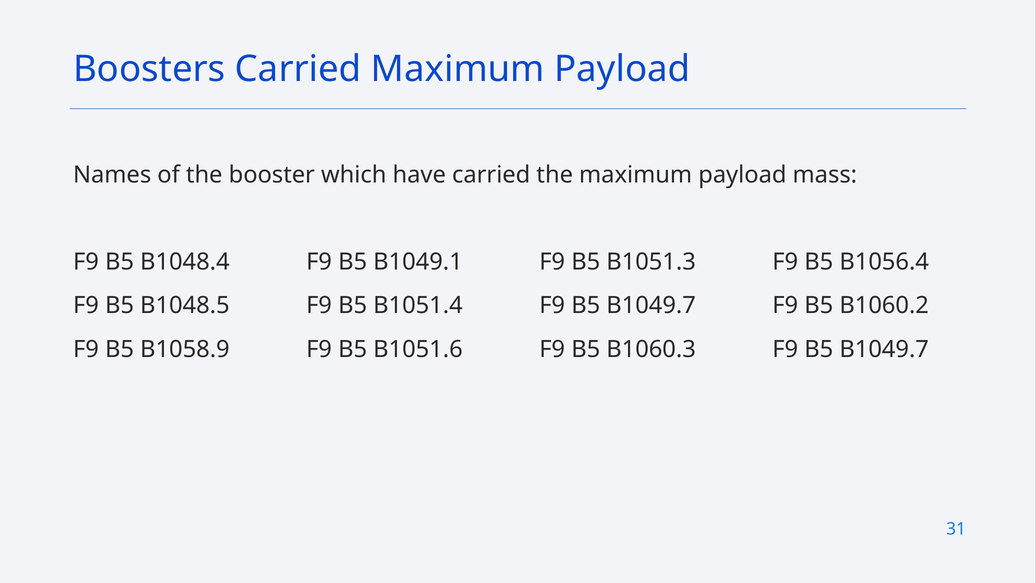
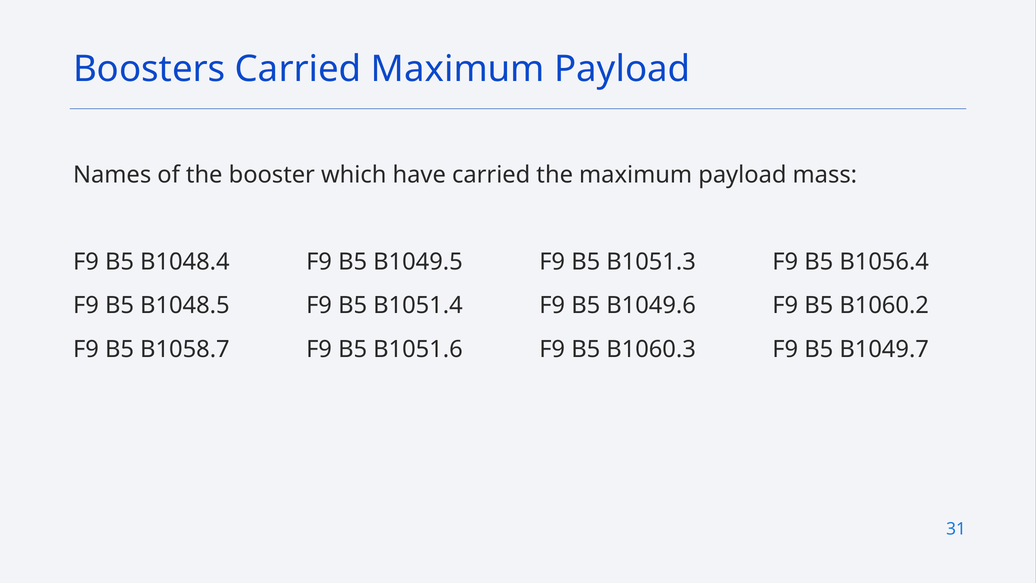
B1049.1: B1049.1 -> B1049.5 (418, 262)
B1051.4 F9 B5 B1049.7: B1049.7 -> B1049.6 (651, 306)
B1058.9: B1058.9 -> B1058.7 (185, 349)
